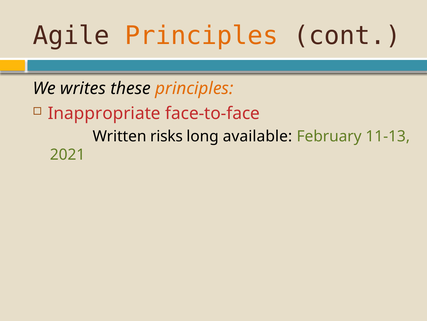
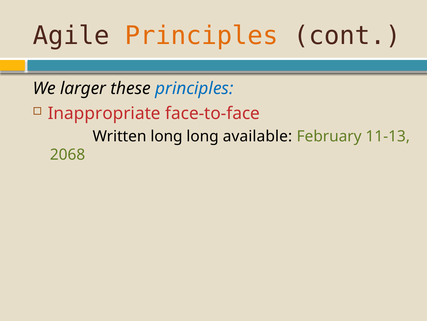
writes: writes -> larger (83, 88)
principles colour: orange -> blue (194, 88)
Written risks: risks -> long (166, 136)
2021: 2021 -> 2068 (68, 154)
